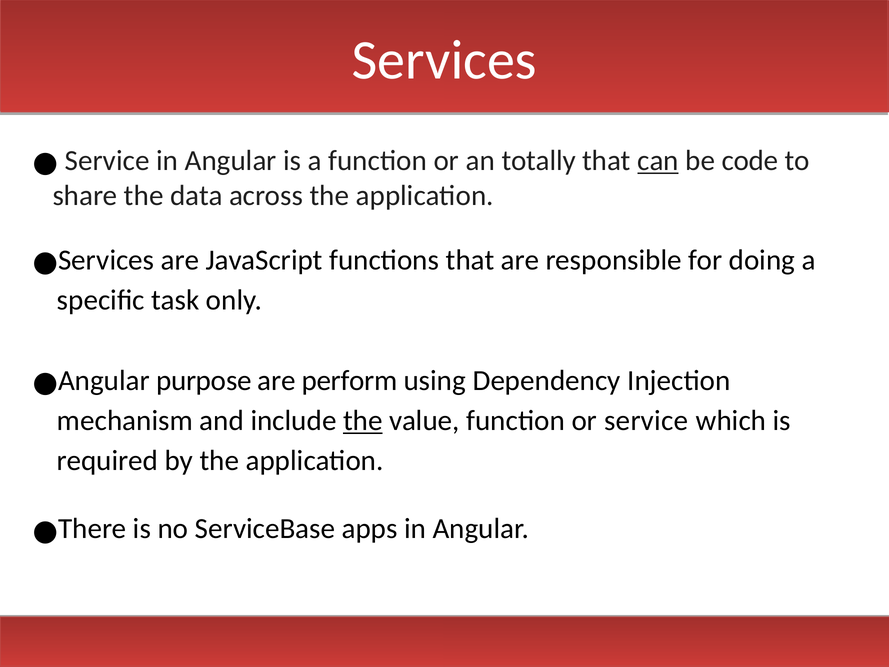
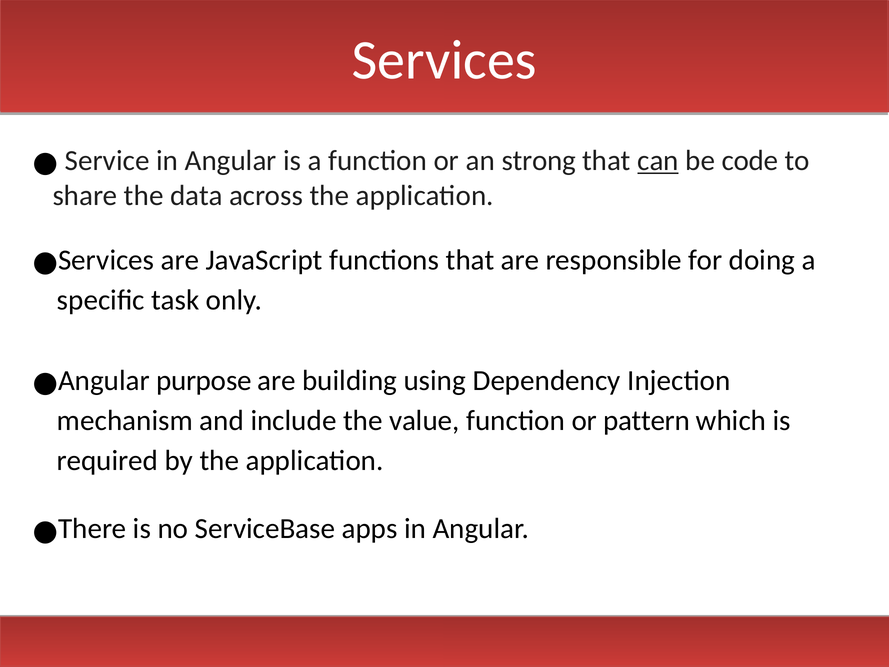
totally: totally -> strong (539, 161)
perform: perform -> building (350, 380)
the underline: present -> none (363, 420)
or service: service -> pattern (647, 420)
